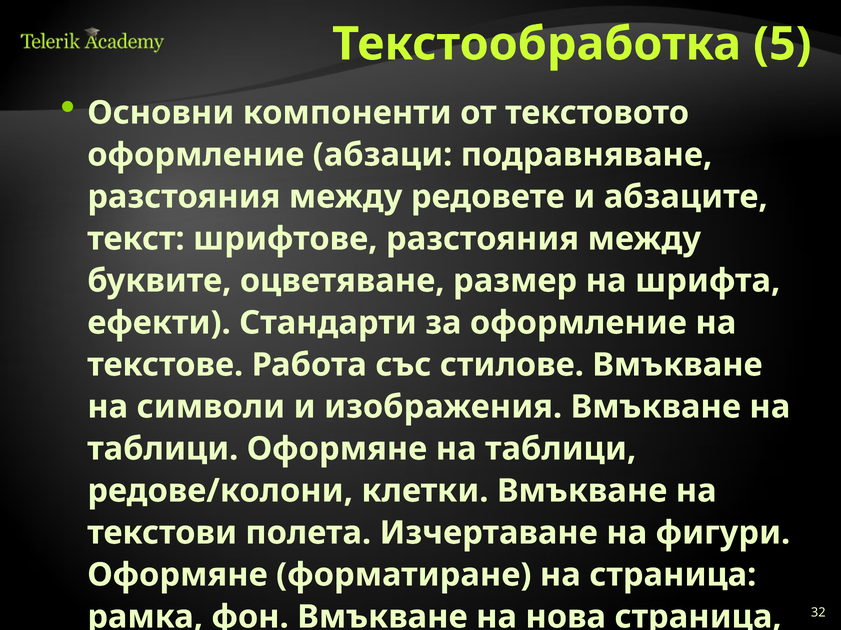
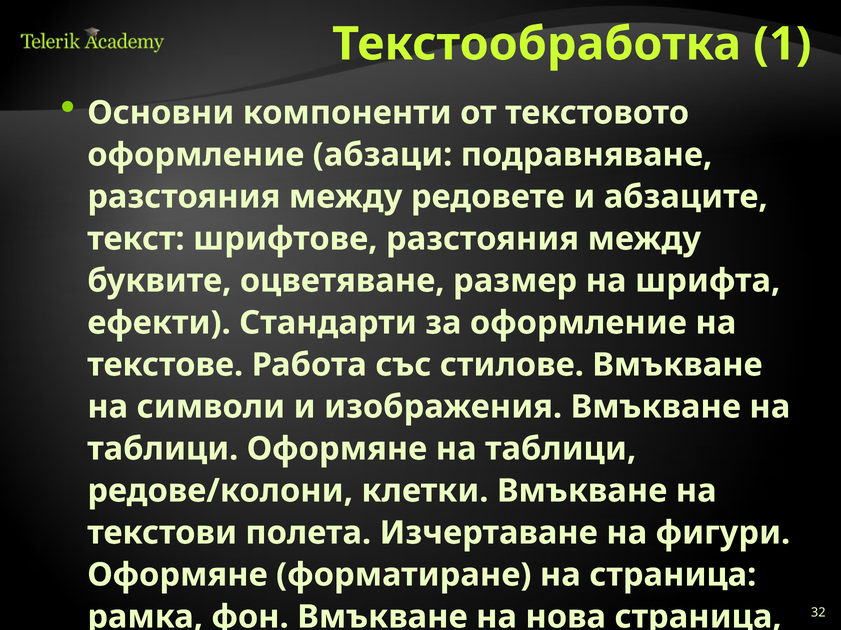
5: 5 -> 1 (782, 44)
